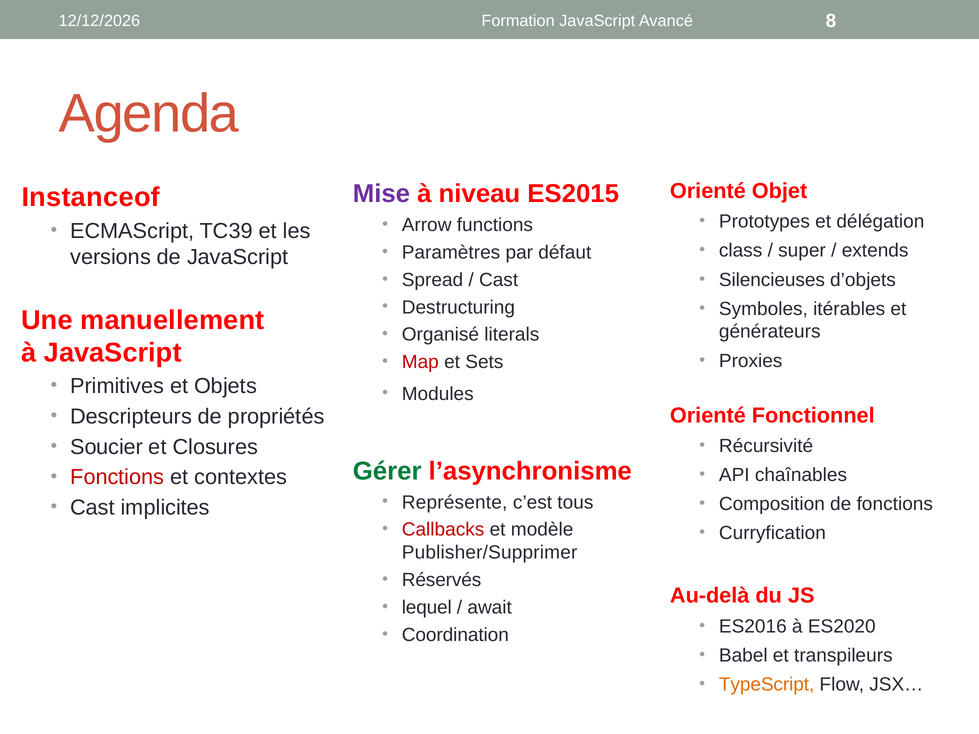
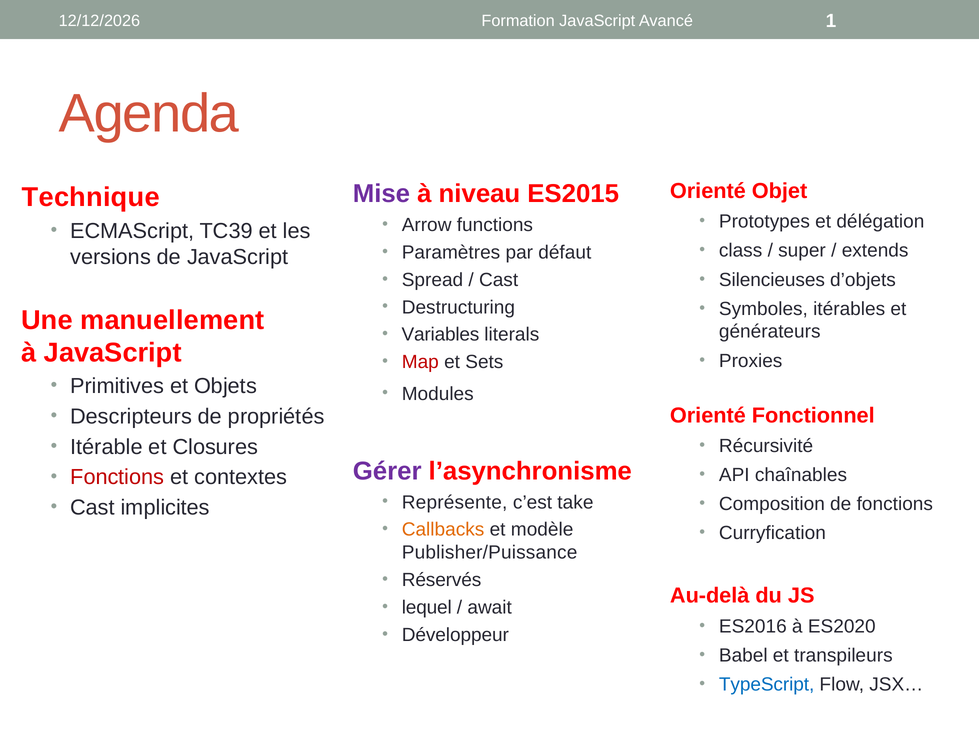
8: 8 -> 1 (831, 21)
Instanceof: Instanceof -> Technique (91, 198)
Organisé: Organisé -> Variables (440, 335)
Soucier: Soucier -> Itérable (106, 447)
Gérer colour: green -> purple (387, 471)
tous: tous -> take (575, 502)
Callbacks colour: red -> orange (443, 530)
Publisher/Supprimer: Publisher/Supprimer -> Publisher/Puissance (490, 553)
Coordination: Coordination -> Développeur (455, 635)
TypeScript colour: orange -> blue (767, 685)
